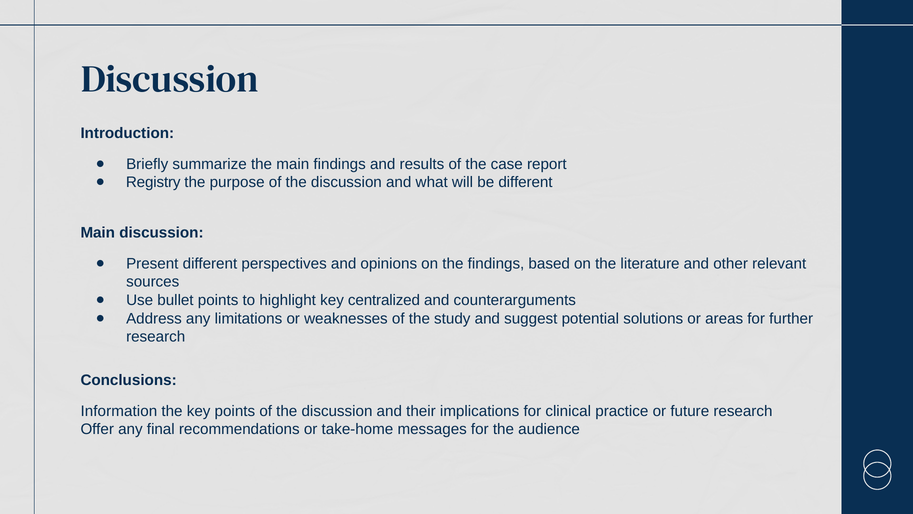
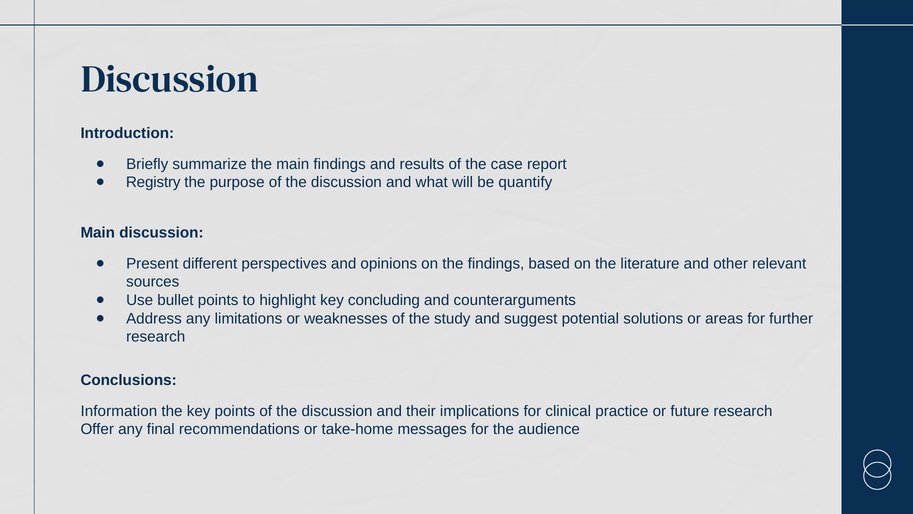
be different: different -> quantify (525, 182)
centralized: centralized -> concluding (384, 300)
